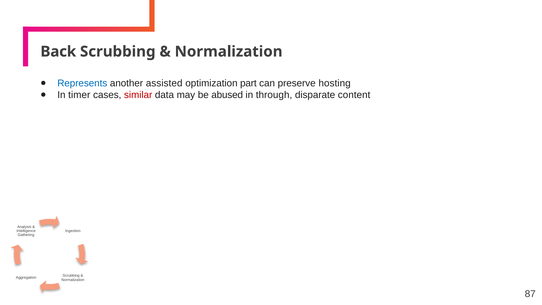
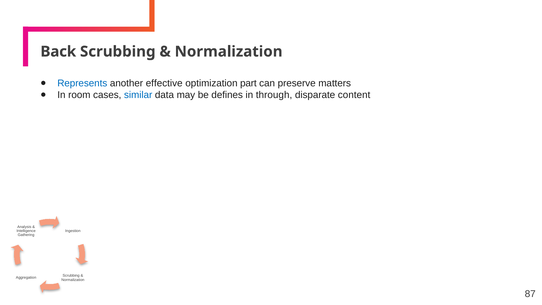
assisted: assisted -> effective (164, 83)
hosting: hosting -> matters (335, 83)
timer: timer -> room (79, 95)
similar colour: red -> blue (138, 95)
abused: abused -> defines (227, 95)
